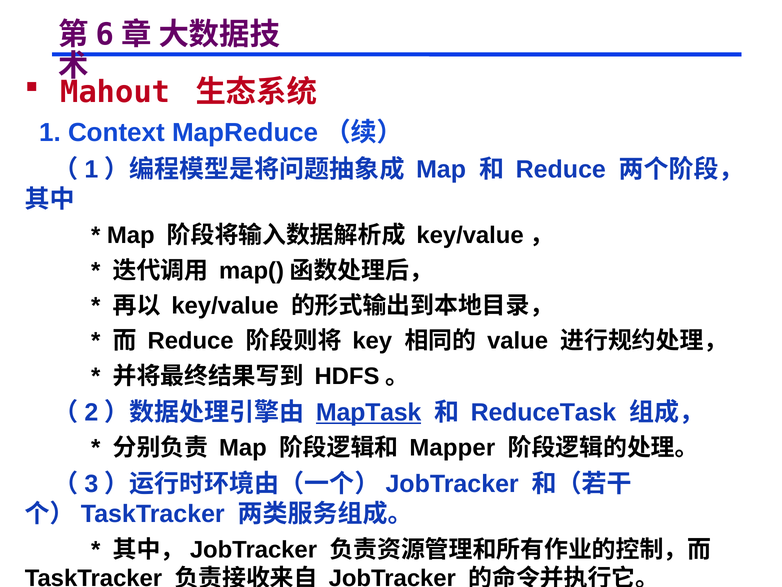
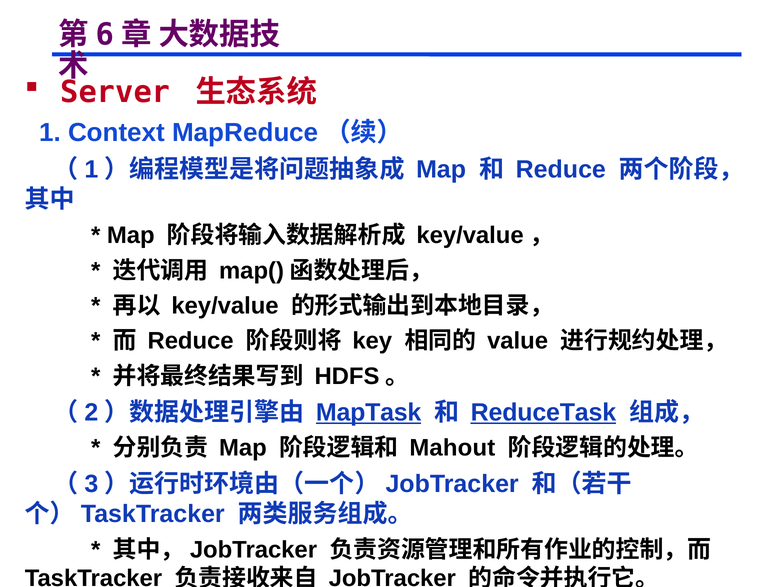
Mahout: Mahout -> Server (115, 92)
ReduceTask underline: none -> present (543, 412)
Mapper: Mapper -> Mahout (452, 448)
